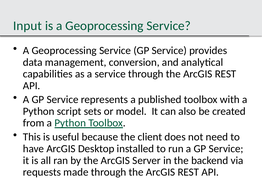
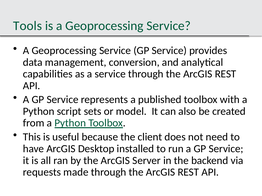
Input: Input -> Tools (28, 26)
